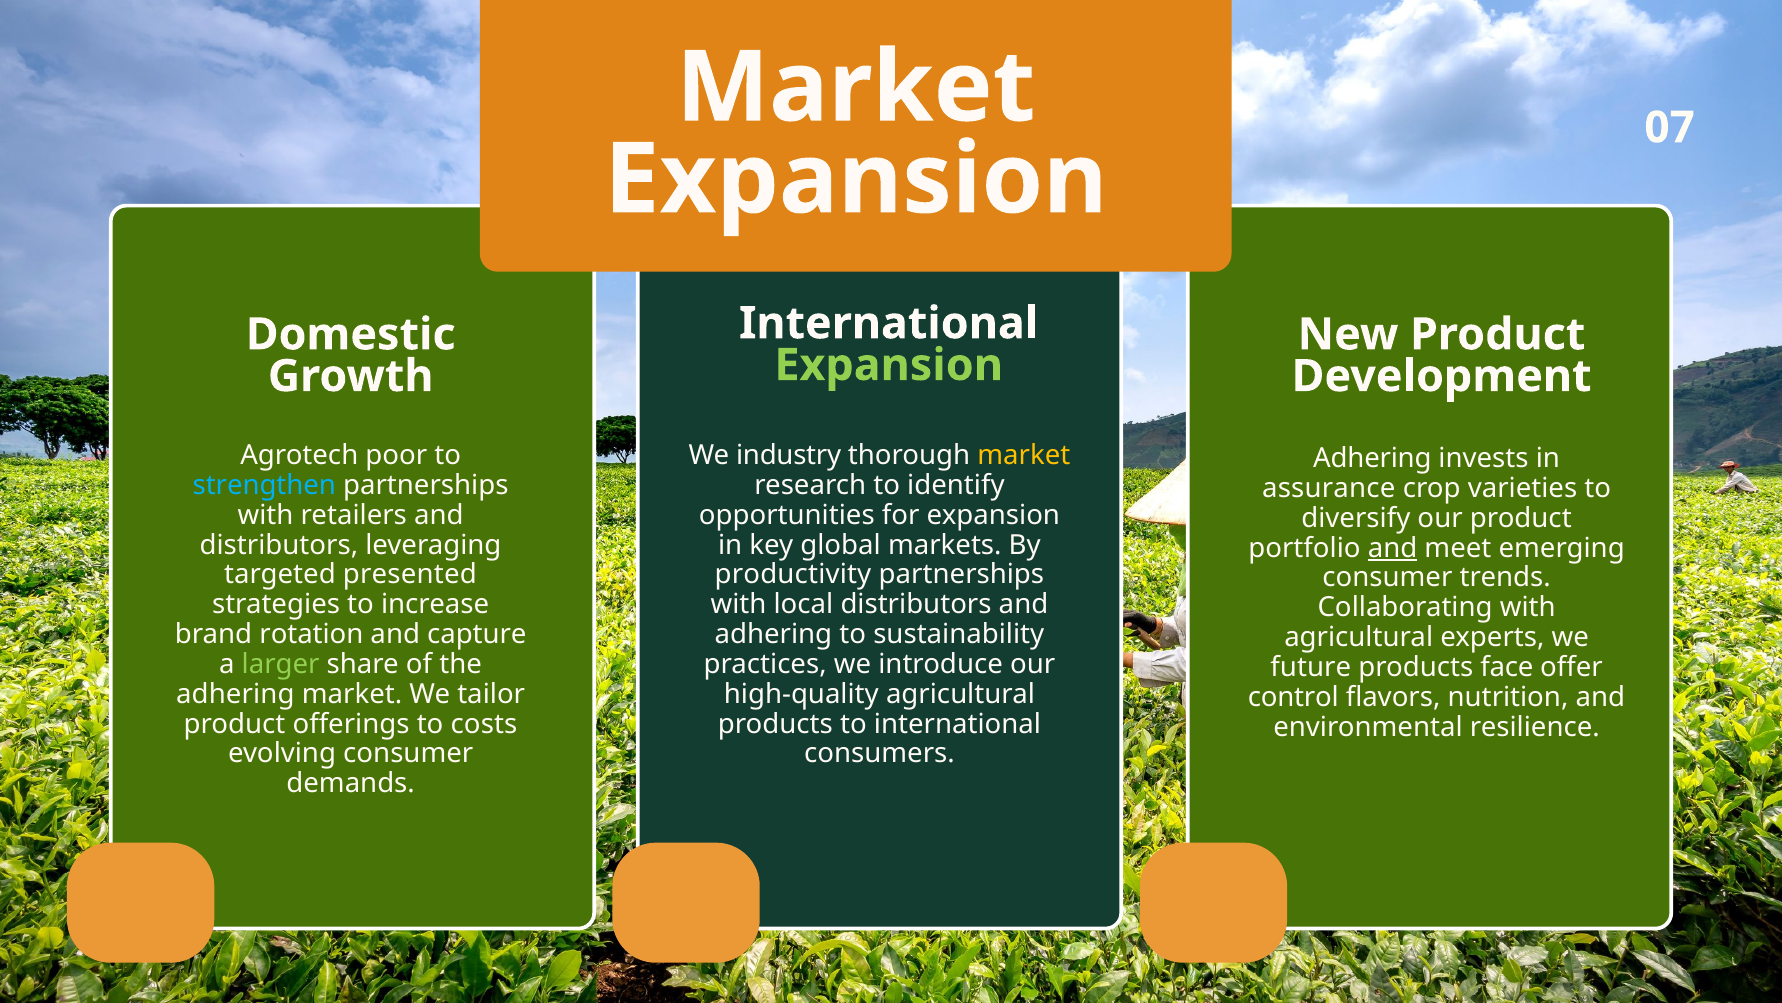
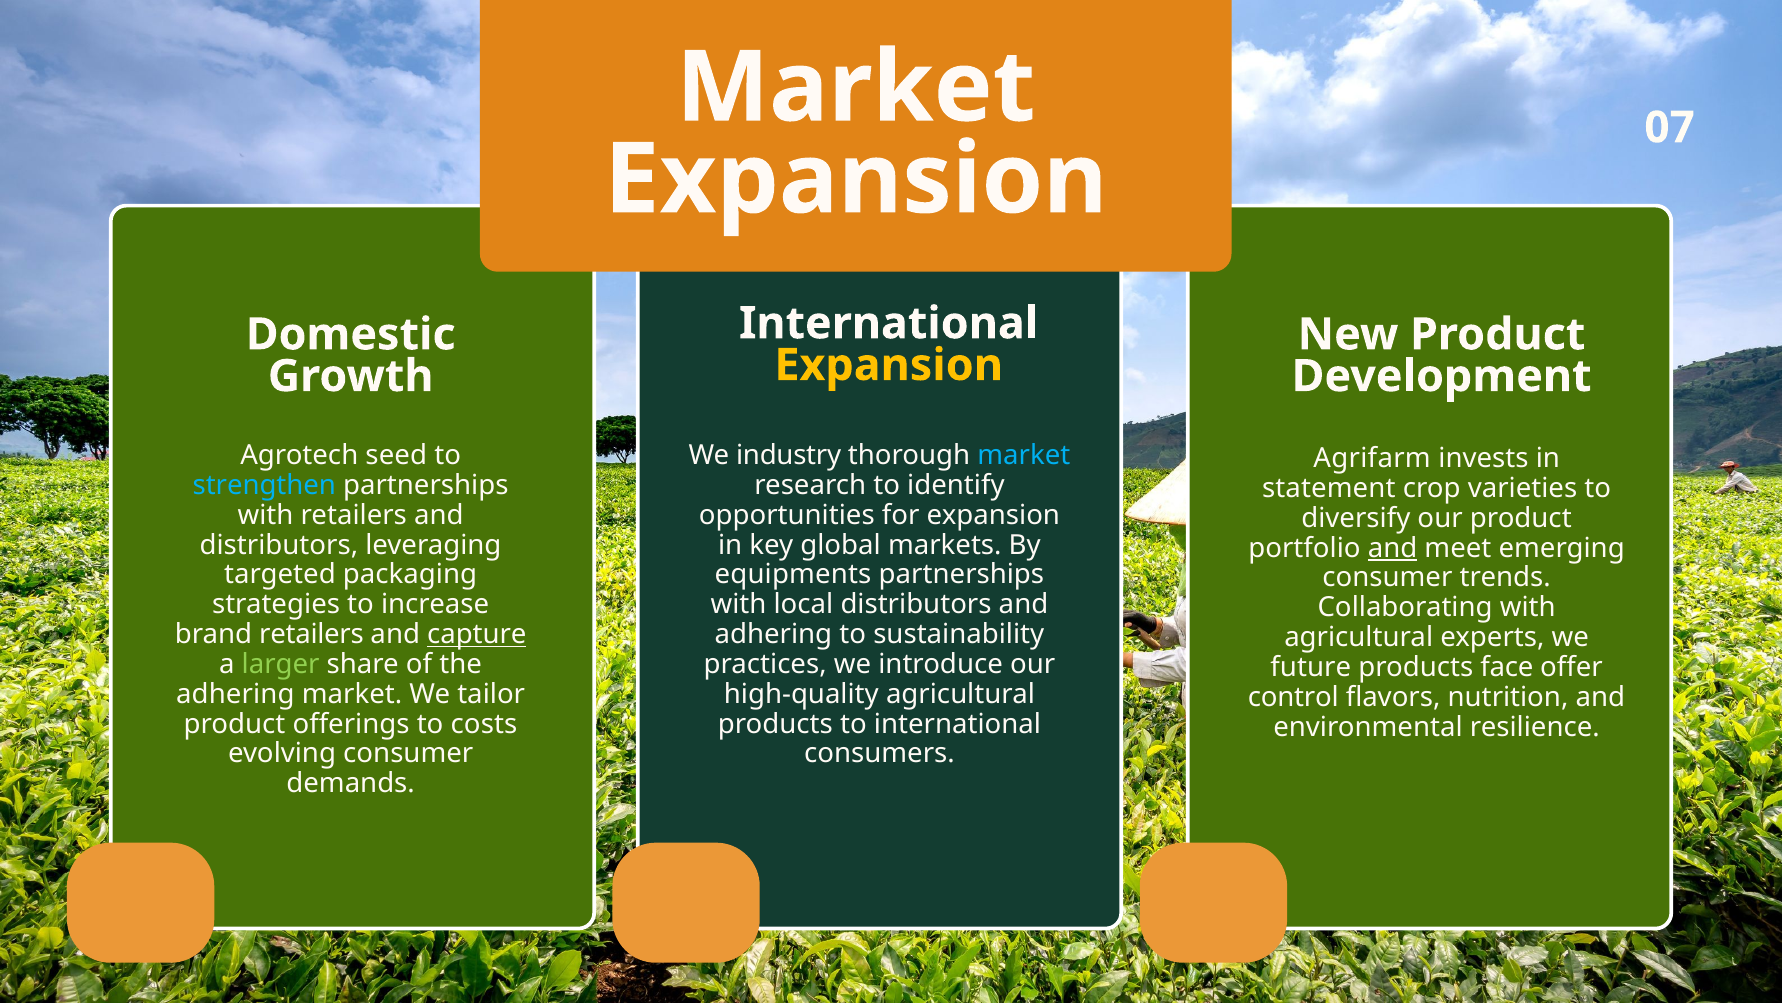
Expansion colour: light green -> yellow (889, 365)
poor: poor -> seed (396, 455)
market colour: yellow -> light blue (1024, 455)
Adhering: Adhering -> Agrifarm (1372, 458)
assurance: assurance -> statement (1329, 488)
presented: presented -> packaging (410, 574)
productivity: productivity -> equipments (793, 574)
brand rotation: rotation -> retailers (312, 634)
capture underline: none -> present (477, 634)
